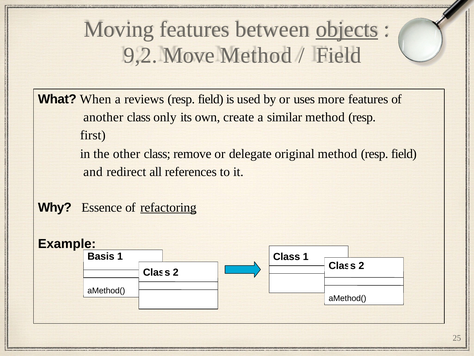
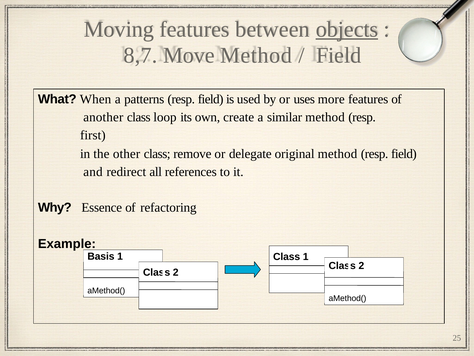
9,2: 9,2 -> 8,7 (141, 55)
reviews: reviews -> patterns (144, 99)
only: only -> loop (165, 117)
refactoring underline: present -> none (168, 207)
